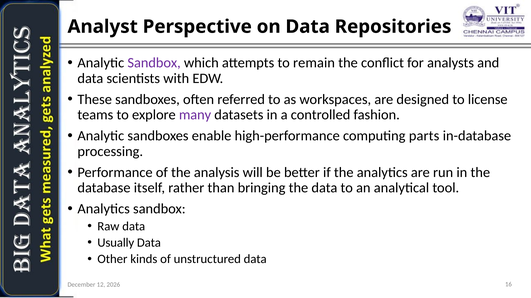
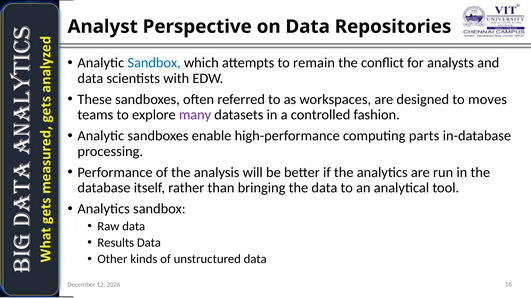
Sandbox colour: purple -> blue (154, 63)
license: license -> moves (488, 100)
Usually: Usually -> Results (116, 243)
